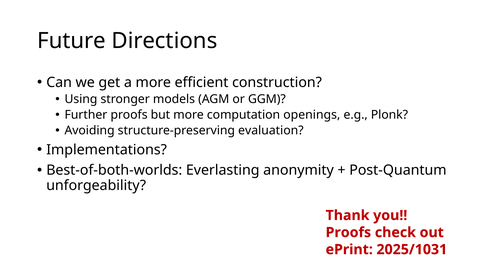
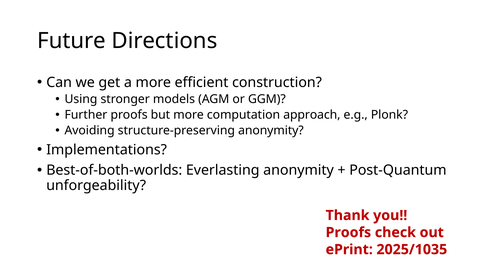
openings: openings -> approach (312, 115)
structure-preserving evaluation: evaluation -> anonymity (271, 130)
2025/1031: 2025/1031 -> 2025/1035 (412, 249)
